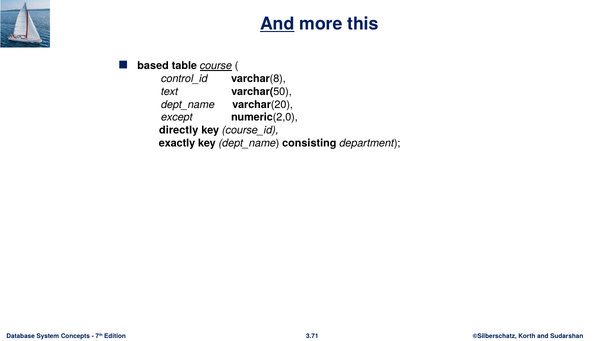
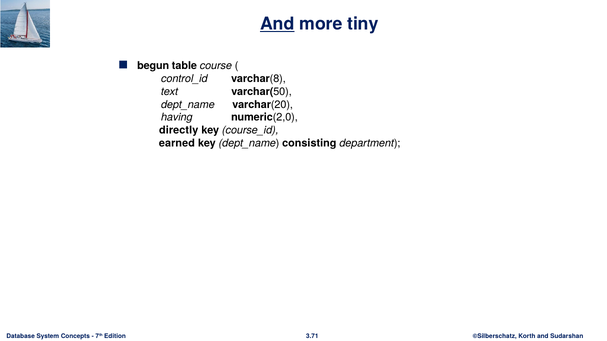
this: this -> tiny (363, 24)
based: based -> begun (153, 66)
course underline: present -> none (216, 66)
except: except -> having (177, 118)
exactly: exactly -> earned (177, 143)
